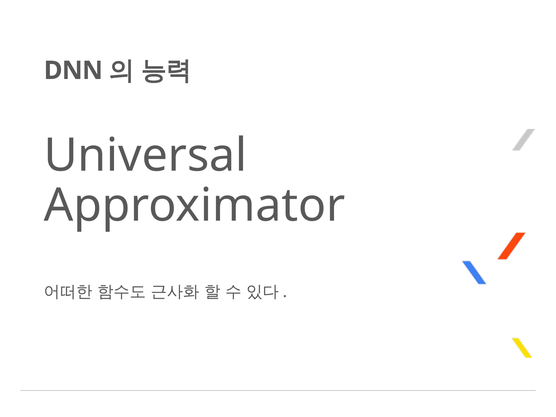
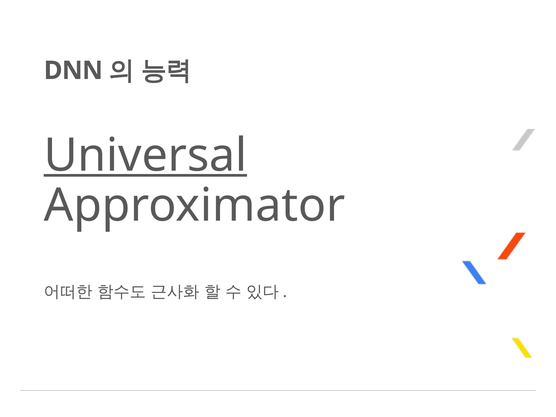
Universal underline: none -> present (145, 155)
